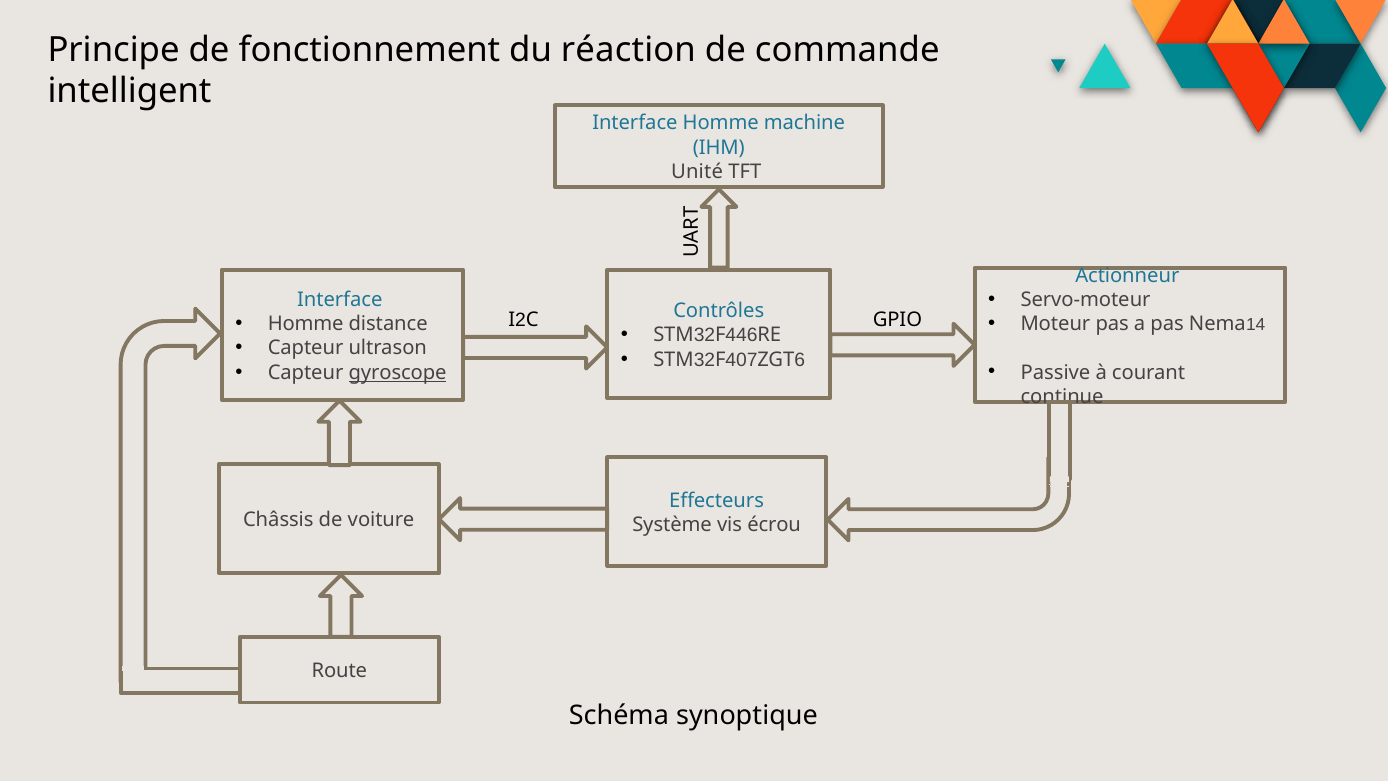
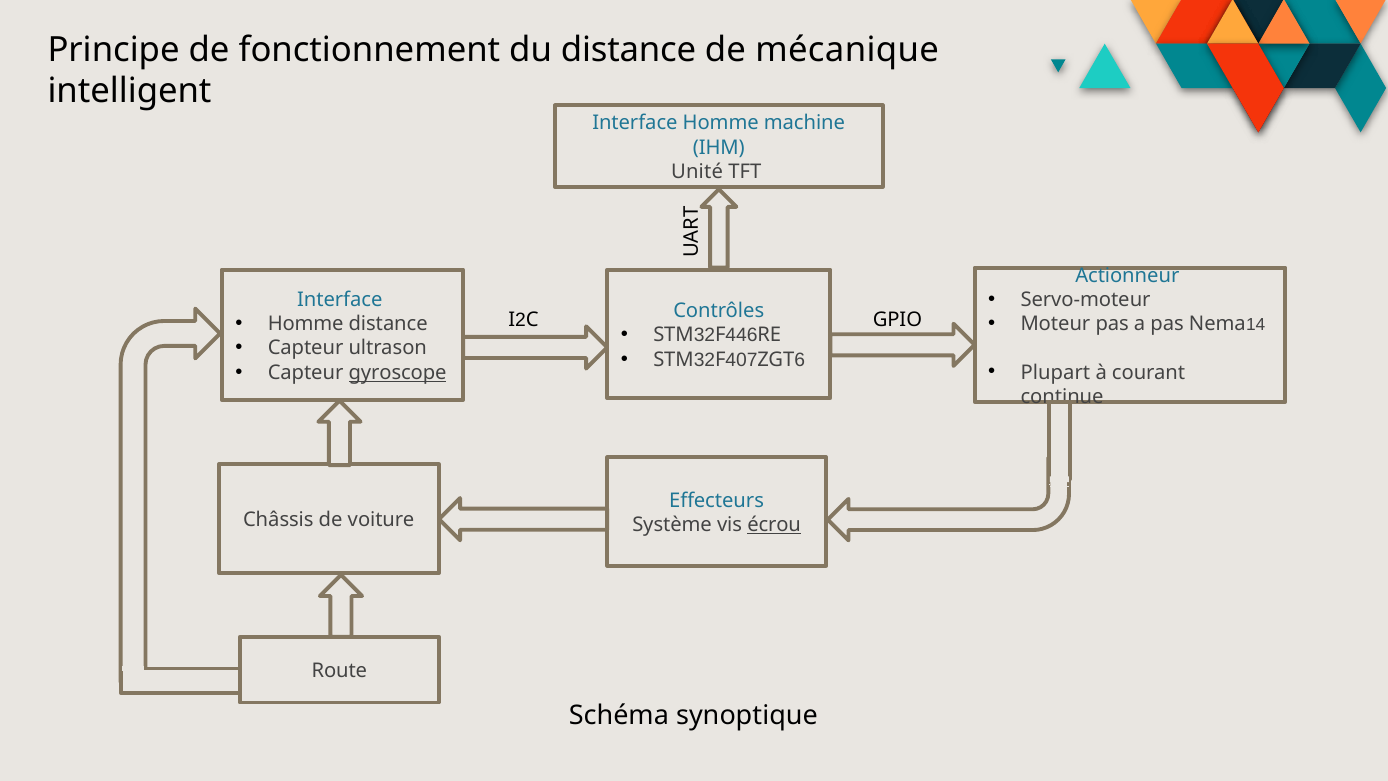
du réaction: réaction -> distance (629, 50)
commande: commande -> mécanique (847, 50)
Passive: Passive -> Plupart (1055, 372)
écrou underline: none -> present (774, 525)
